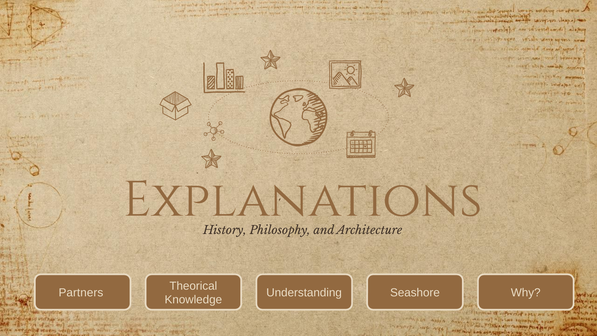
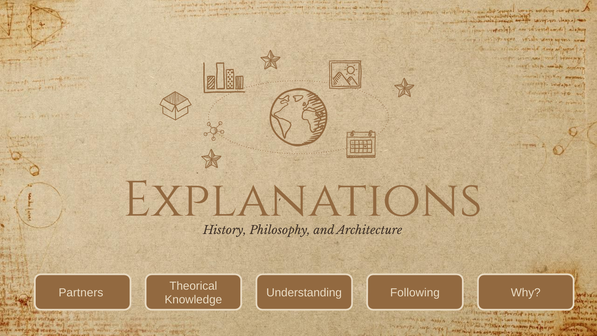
Seashore: Seashore -> Following (415, 293)
